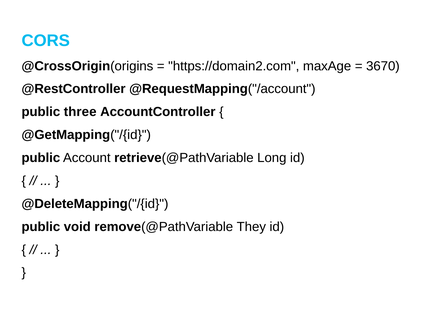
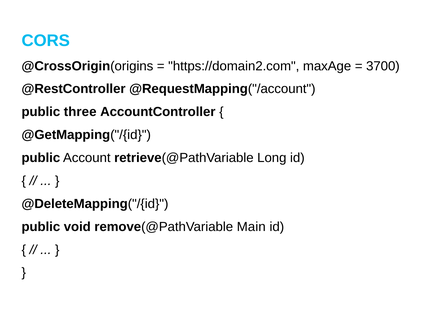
3670: 3670 -> 3700 (383, 66)
They: They -> Main (251, 227)
